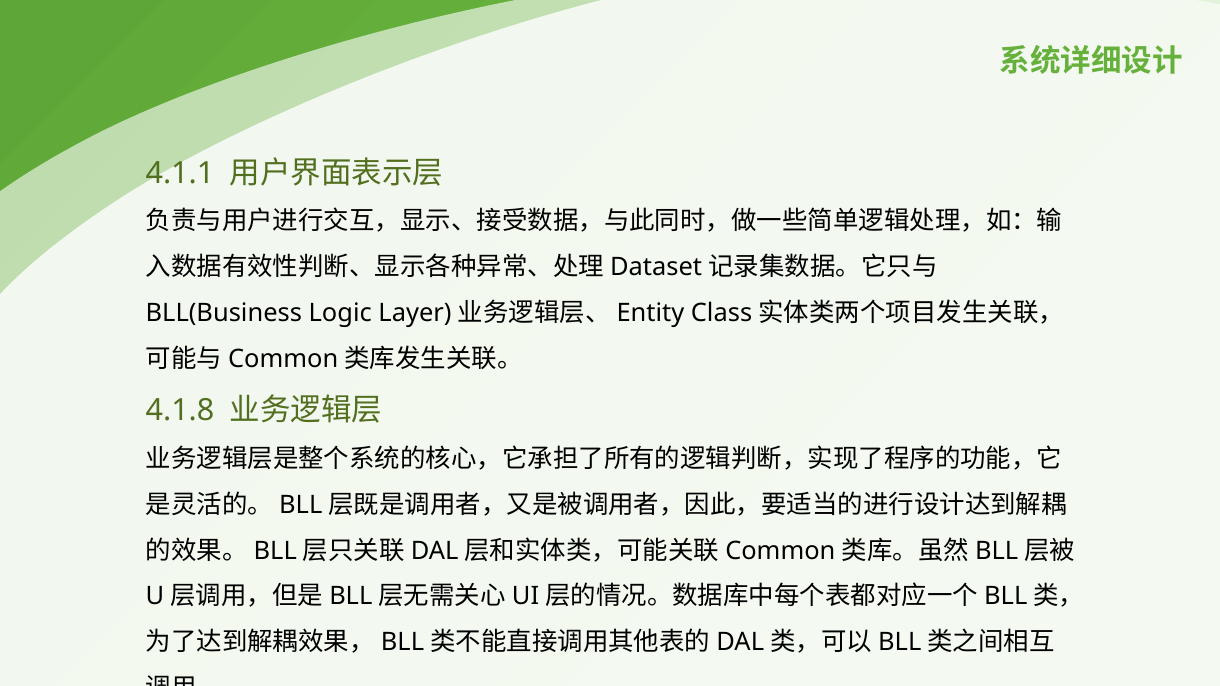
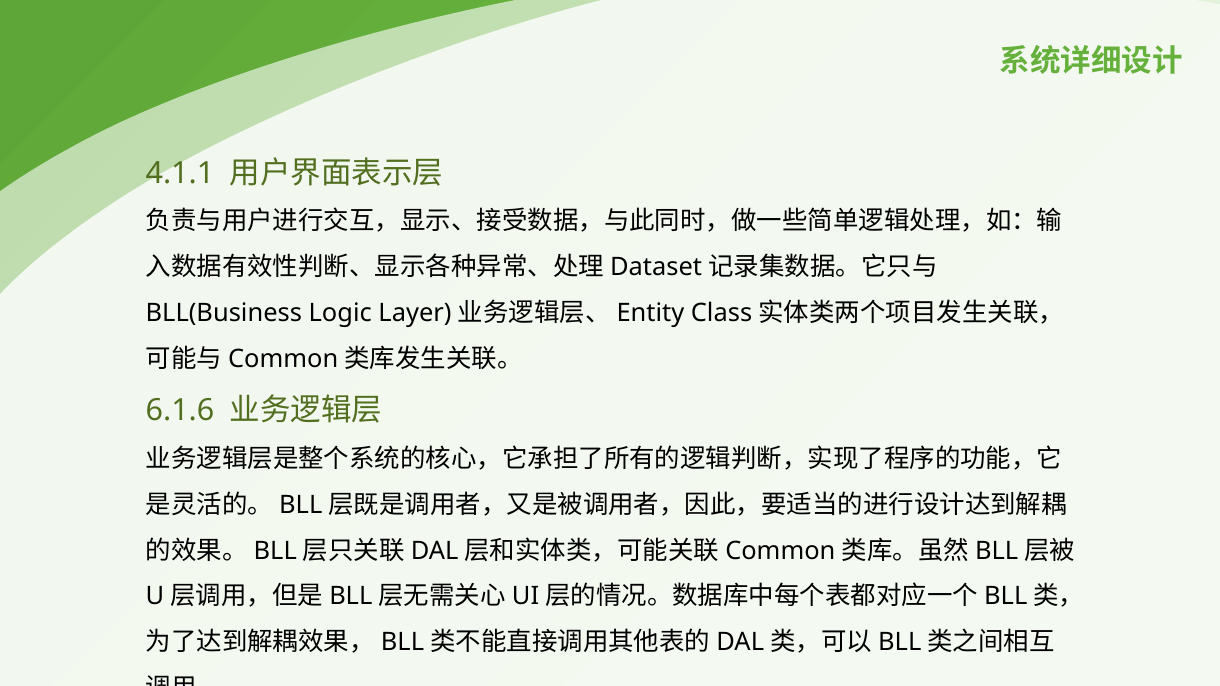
4.1.8: 4.1.8 -> 6.1.6 (180, 411)
